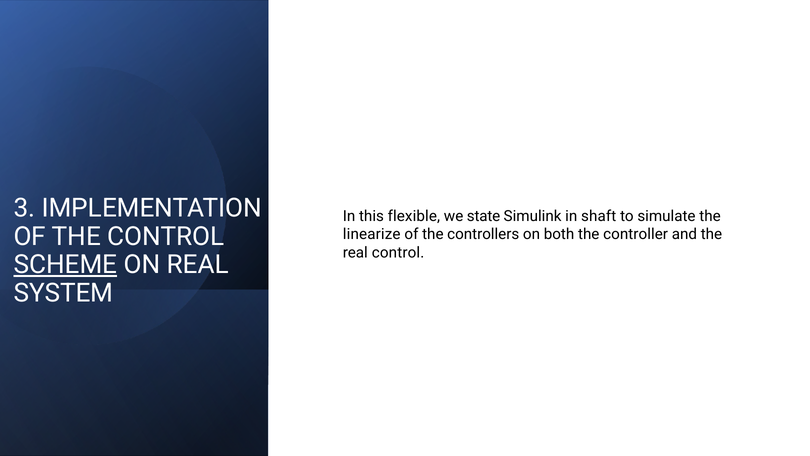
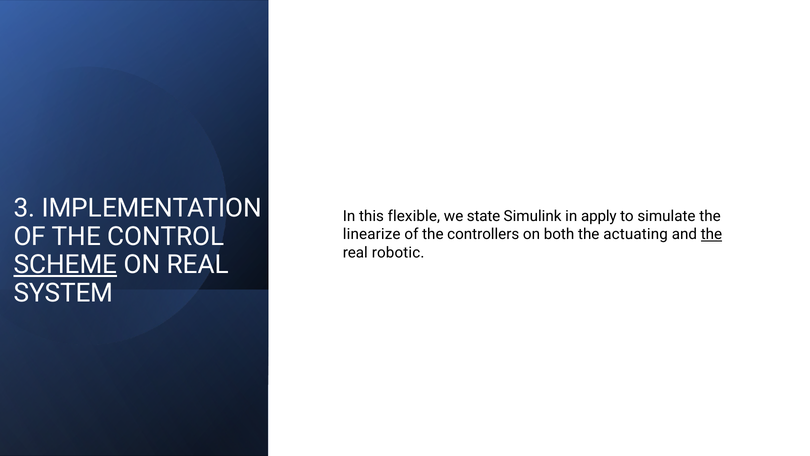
shaft: shaft -> apply (599, 216)
controller: controller -> actuating (636, 234)
the underline: none -> present (711, 234)
real control: control -> robotic (398, 252)
